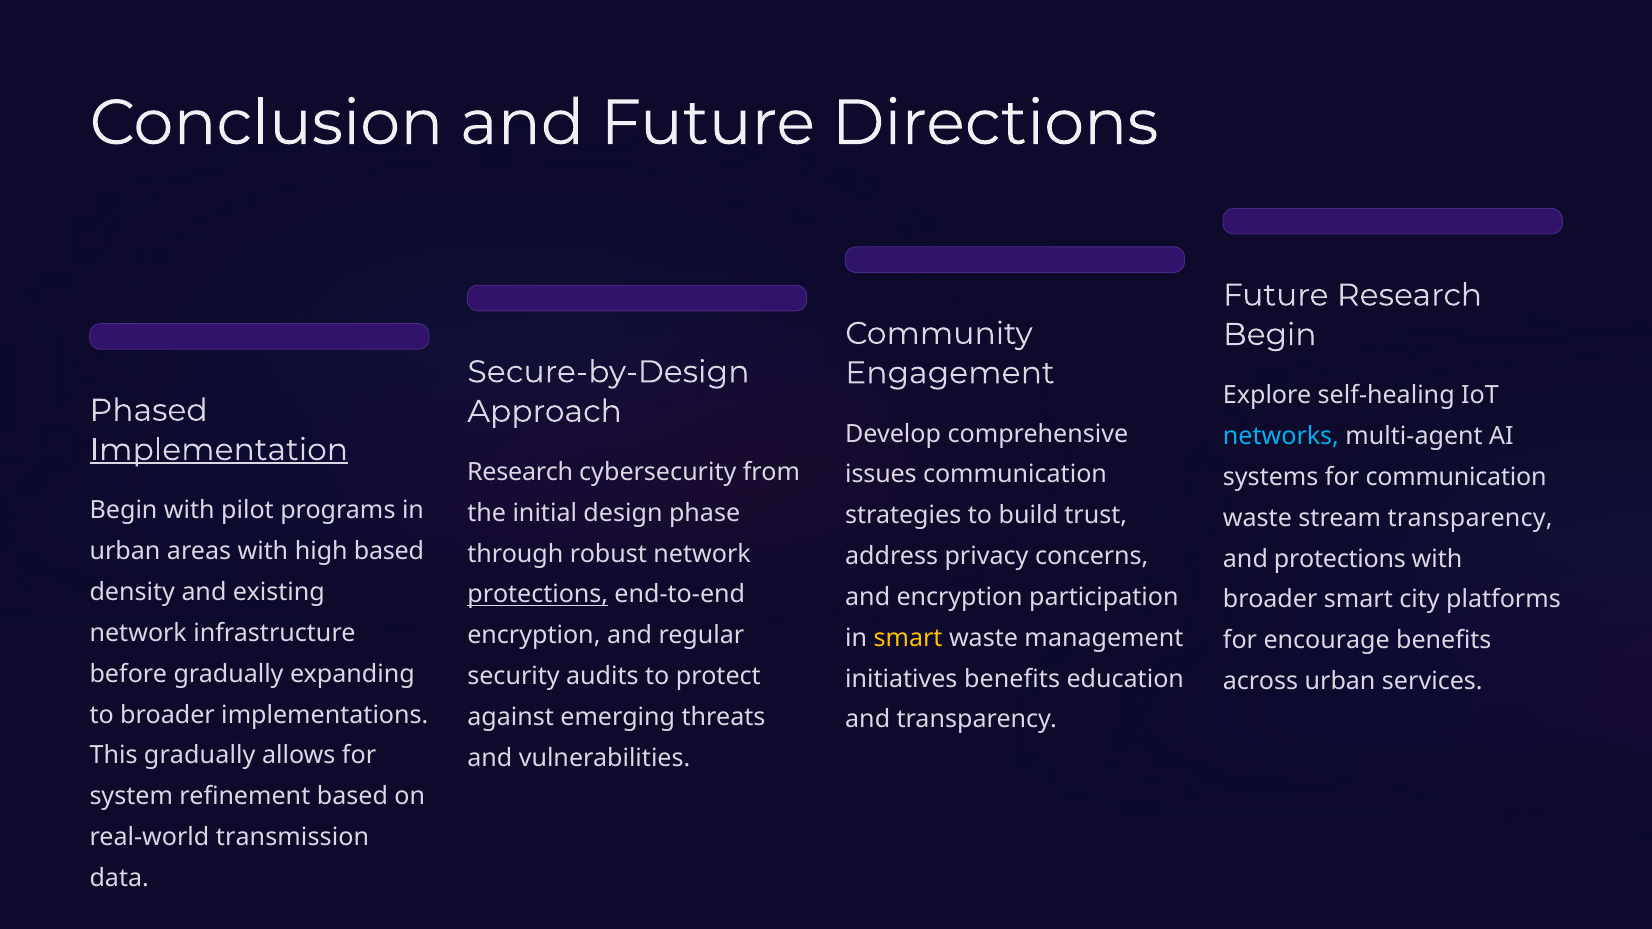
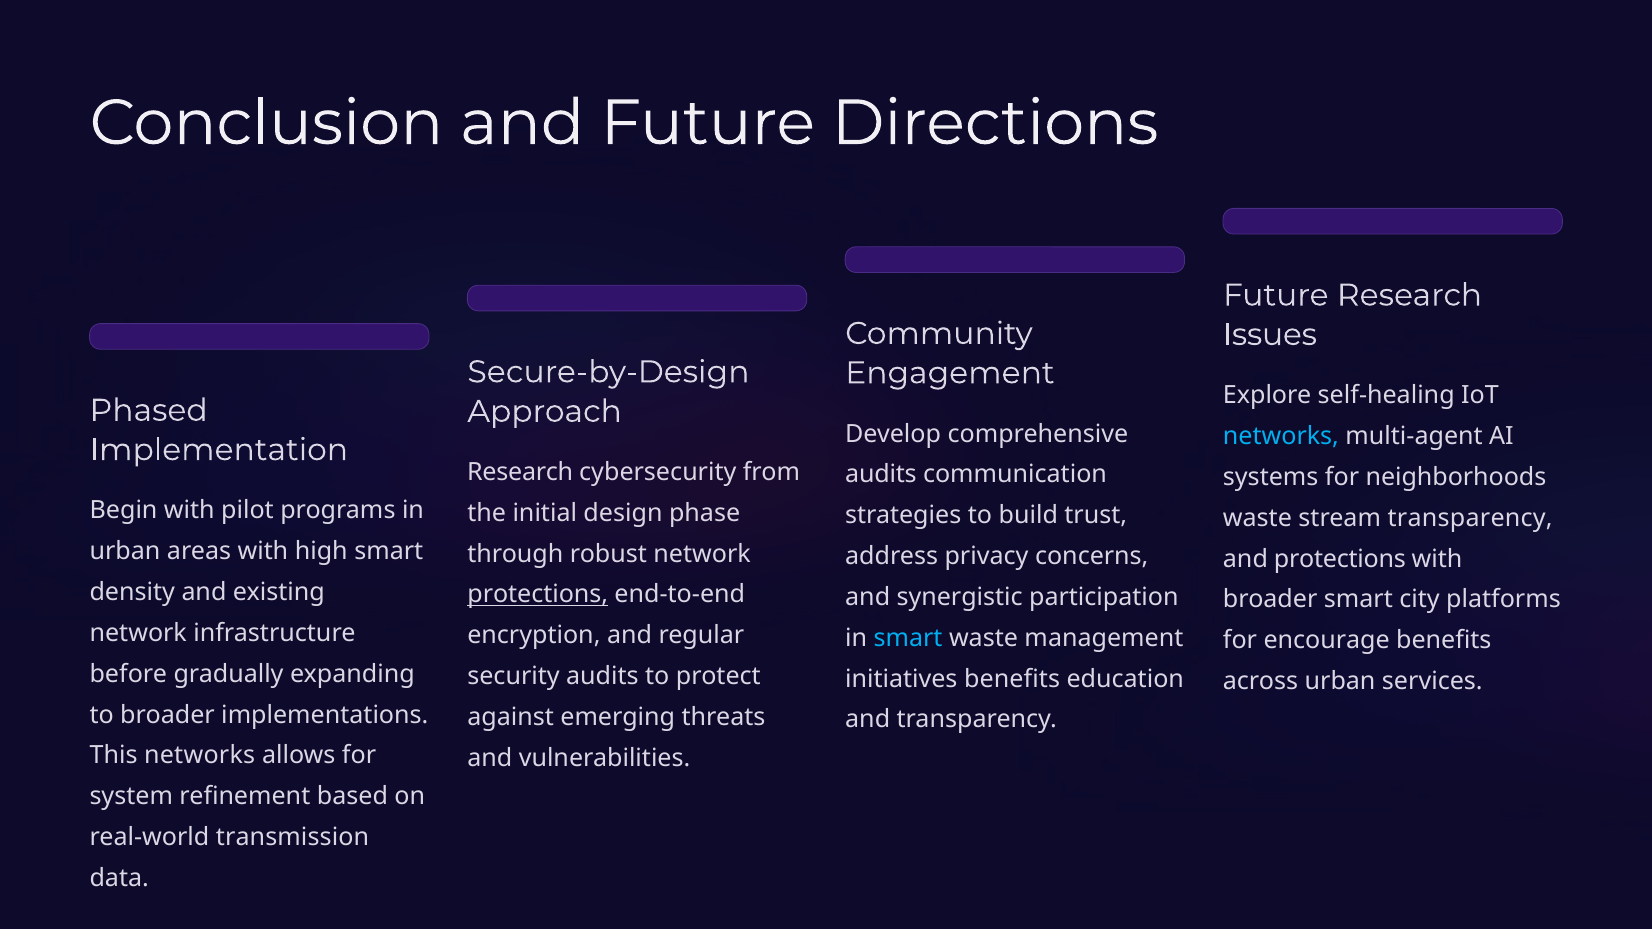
Begin: Begin -> Issues (1270, 335)
Implementation underline: present -> none (219, 450)
issues: issues -> audits (881, 475)
for communication: communication -> neighborhoods (1456, 477)
high based: based -> smart (389, 552)
and encryption: encryption -> synergistic (960, 597)
smart colour: yellow -> light blue (908, 638)
This gradually: gradually -> networks (200, 756)
